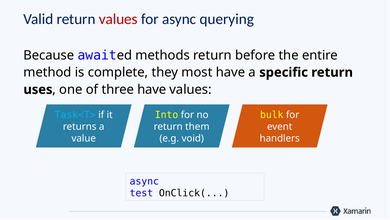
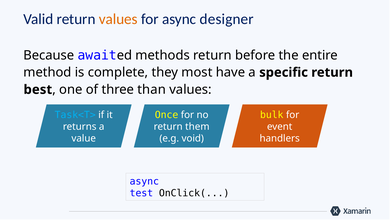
values colour: red -> orange (118, 19)
querying: querying -> designer (227, 19)
uses: uses -> best (38, 89)
three have: have -> than (152, 89)
Into: Into -> Once (167, 115)
